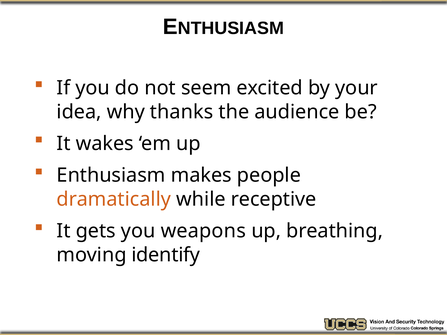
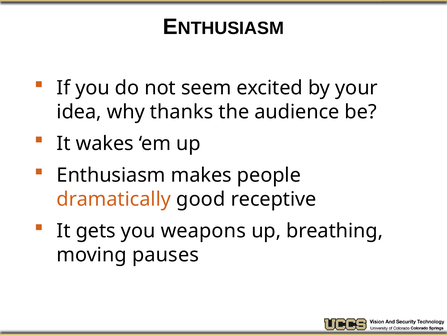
while: while -> good (201, 199)
identify: identify -> pauses (166, 255)
